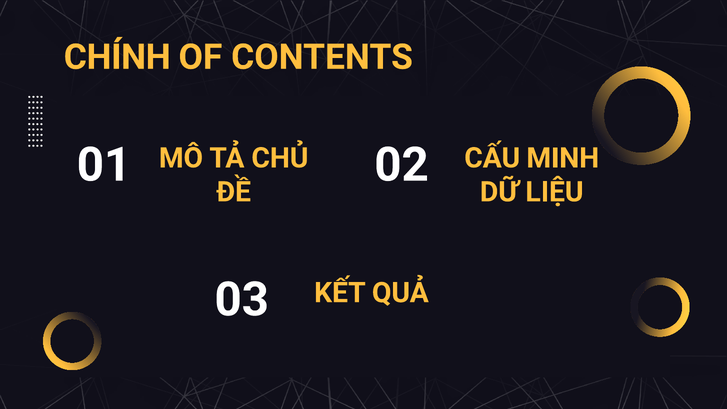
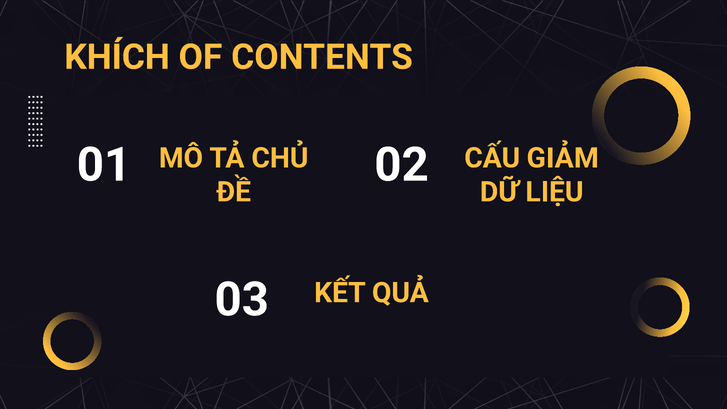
CHÍNH: CHÍNH -> KHÍCH (117, 57)
MINH: MINH -> GIẢM (563, 158)
